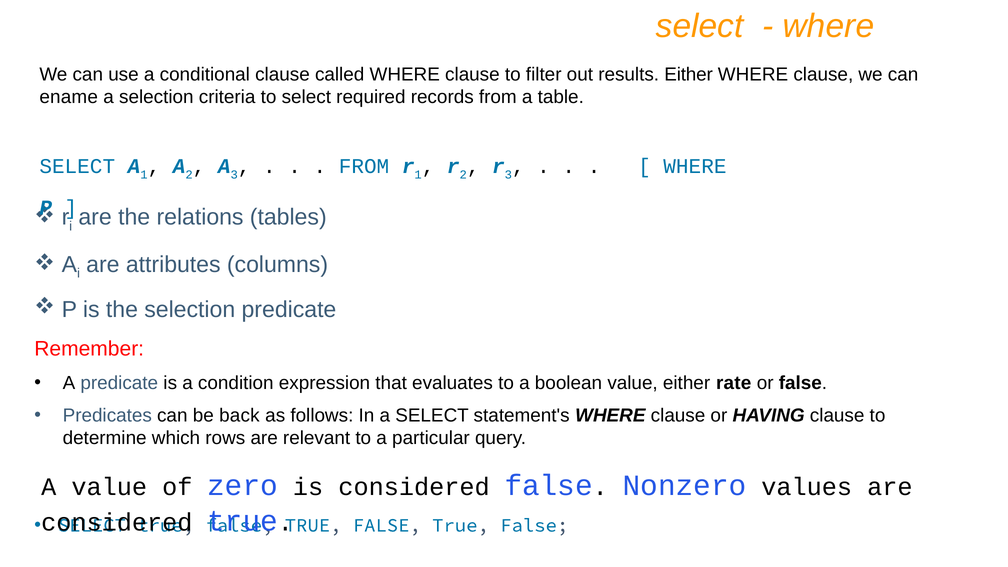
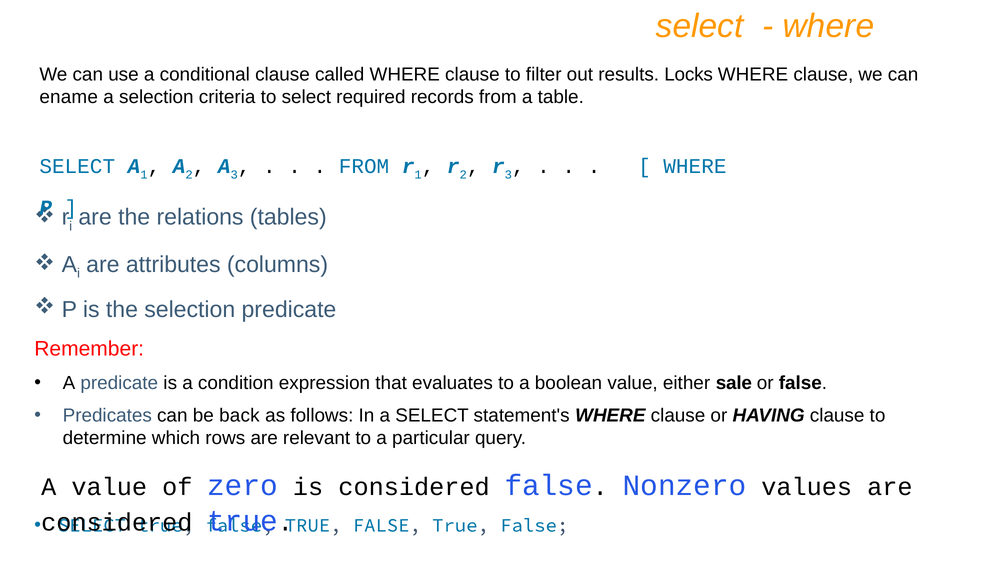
results Either: Either -> Locks (689, 74)
rate: rate -> sale (734, 383)
